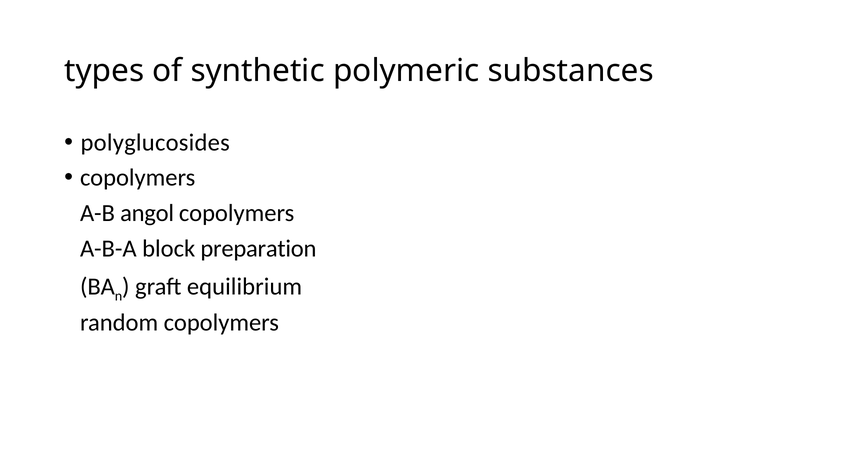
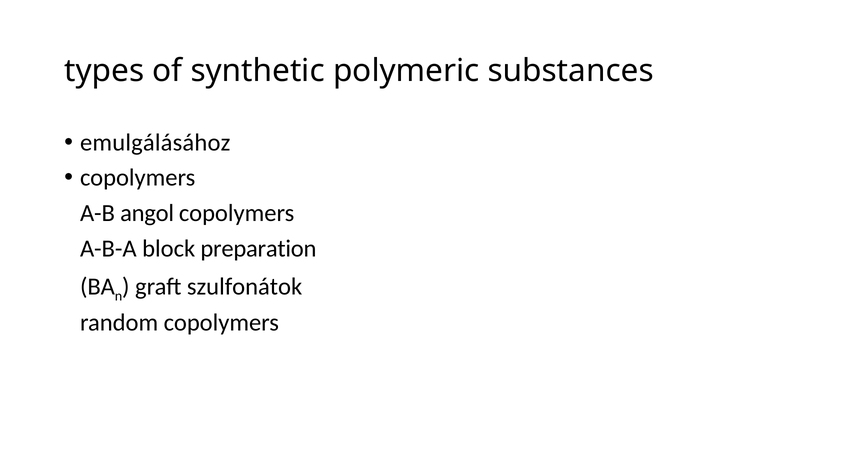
polyglucosides: polyglucosides -> emulgálásához (155, 143)
equilibrium: equilibrium -> szulfonátok (245, 287)
